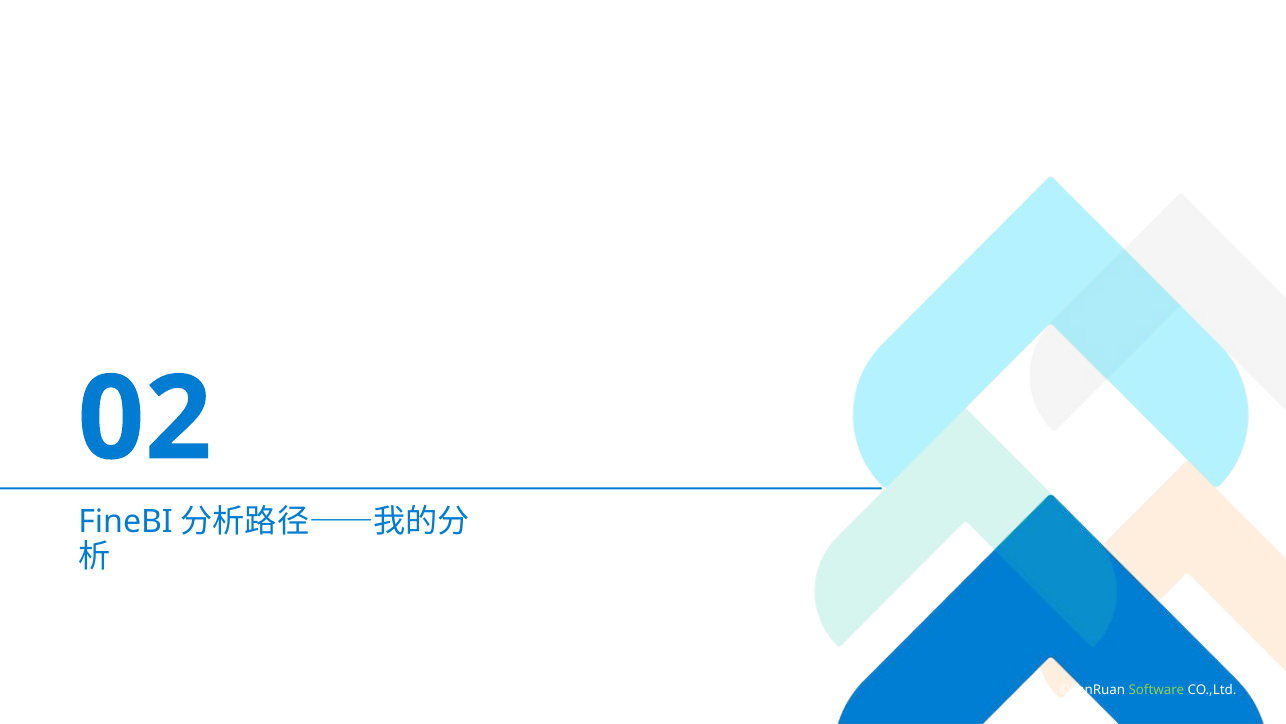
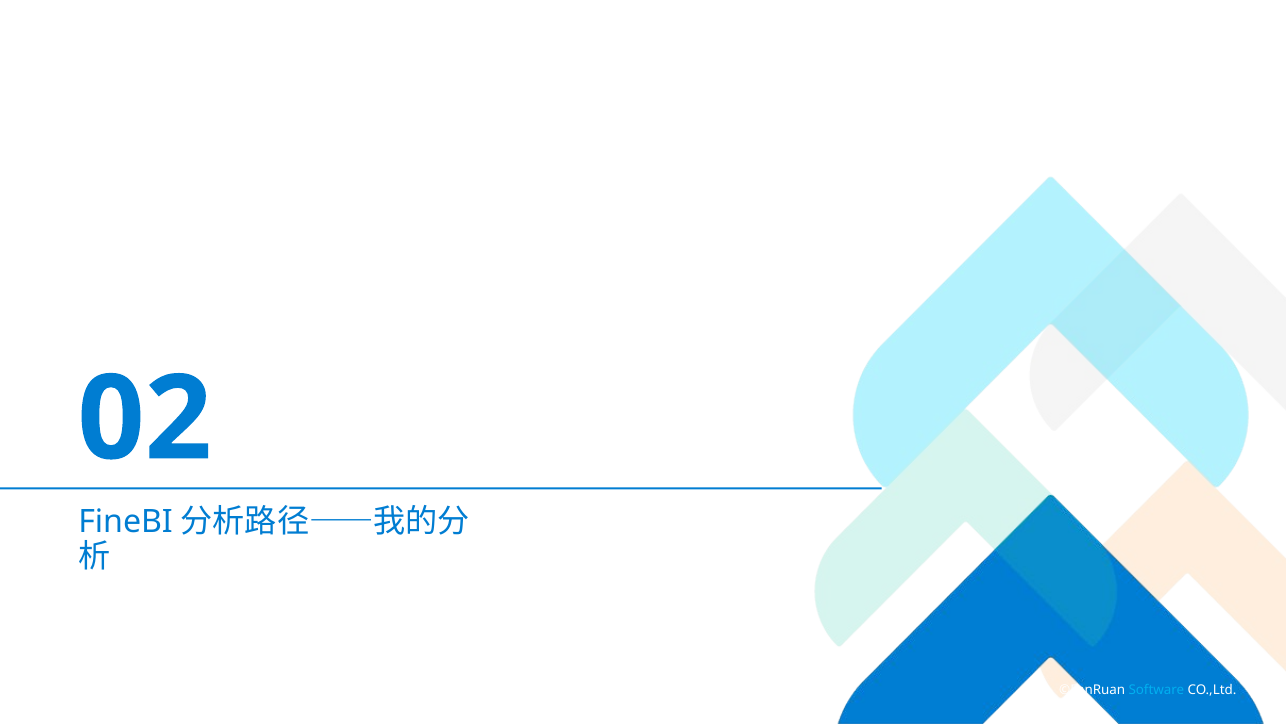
Software colour: light green -> light blue (1156, 690)
